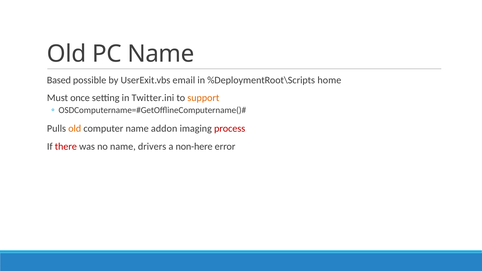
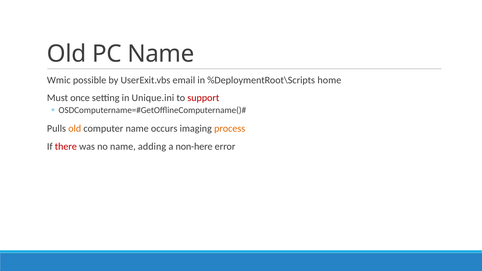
Based: Based -> Wmic (59, 80)
Twitter.ini: Twitter.ini -> Unique.ini (153, 98)
support colour: orange -> red (203, 98)
addon: addon -> occurs (164, 129)
process colour: red -> orange (230, 129)
drivers: drivers -> adding (152, 147)
